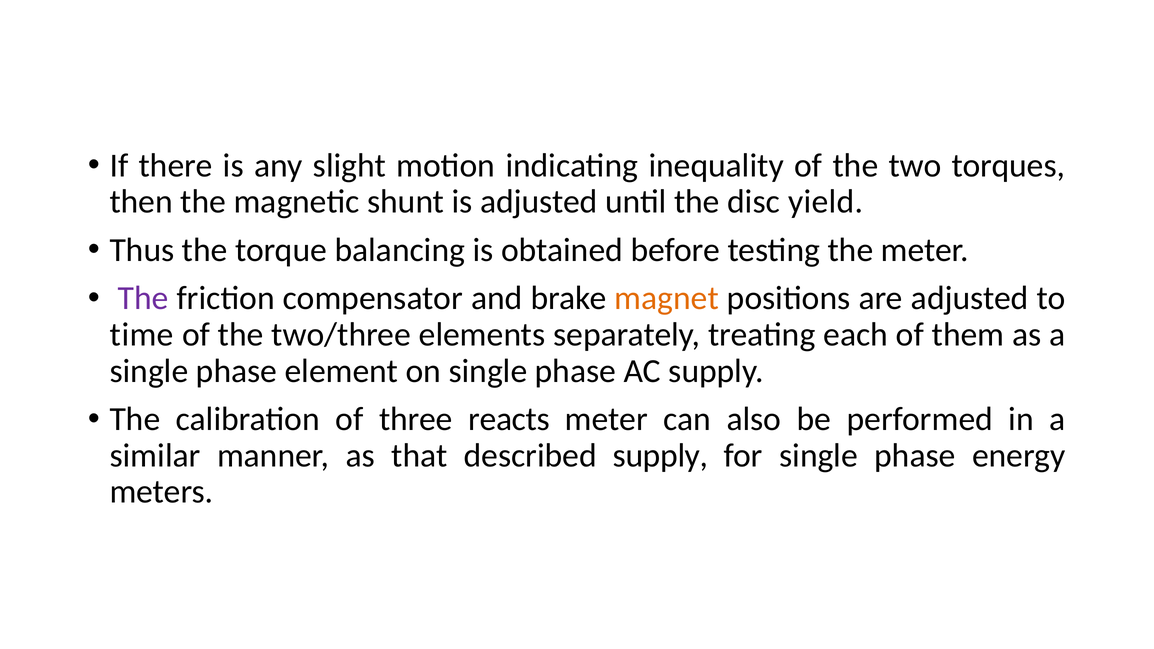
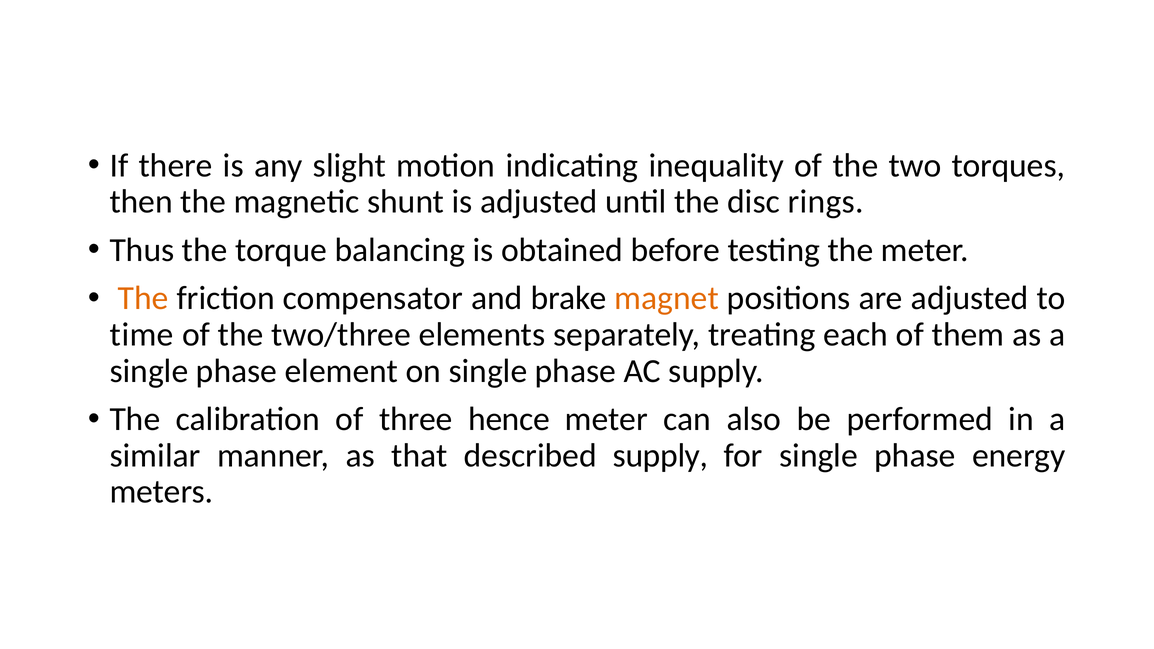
yield: yield -> rings (826, 202)
The colour: purple -> orange (143, 298)
reacts: reacts -> hence (509, 419)
